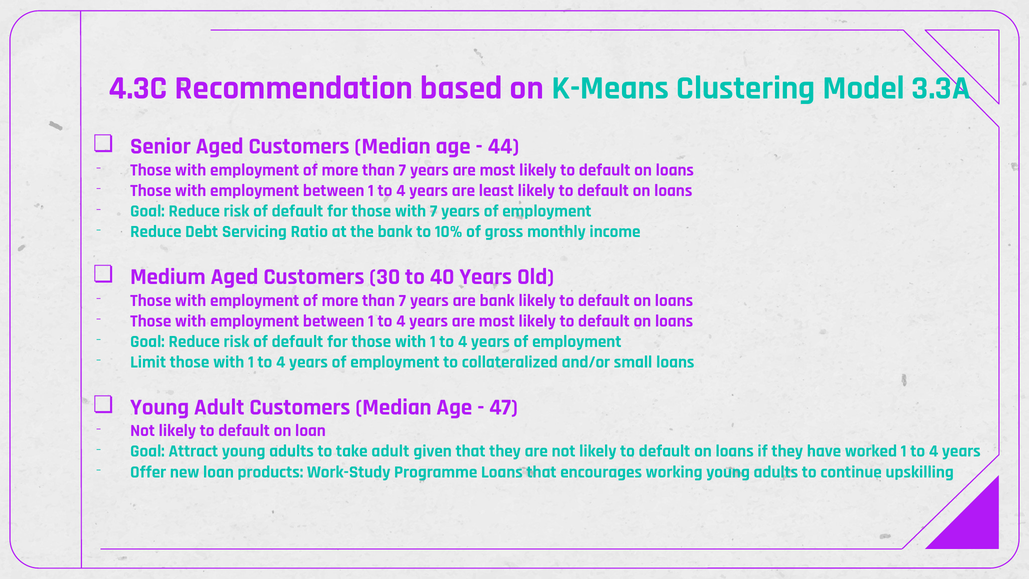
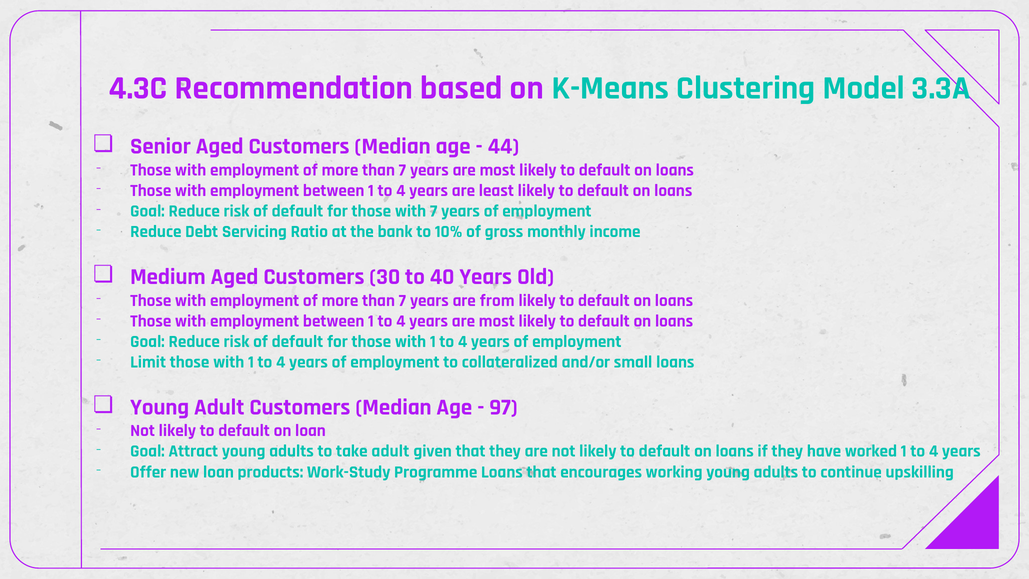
are bank: bank -> from (497, 300)
47: 47 -> 97 (504, 407)
